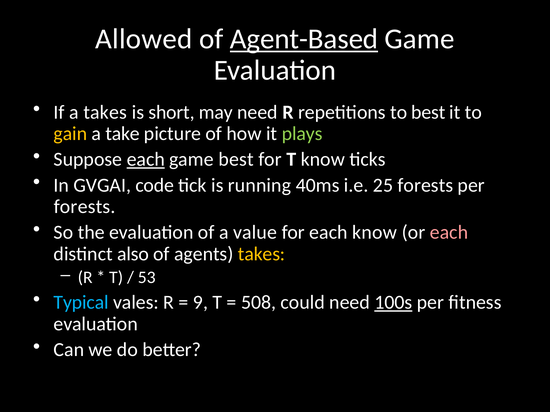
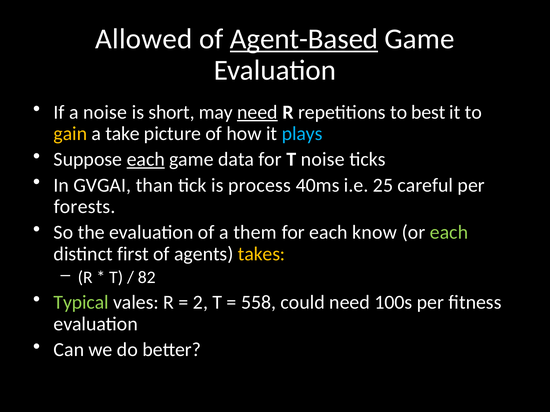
a takes: takes -> noise (105, 112)
need underline: none -> present (257, 112)
plays colour: light green -> light blue (302, 134)
game best: best -> data (236, 160)
T know: know -> noise (323, 160)
code: code -> than (155, 185)
running: running -> process (260, 185)
25 forests: forests -> careful (425, 185)
value: value -> them (255, 233)
each colour: pink -> light green (449, 233)
also: also -> first (133, 254)
53: 53 -> 82 (147, 278)
Typical colour: light blue -> light green (81, 303)
9: 9 -> 2 (200, 303)
508: 508 -> 558 (259, 303)
100s underline: present -> none (393, 303)
